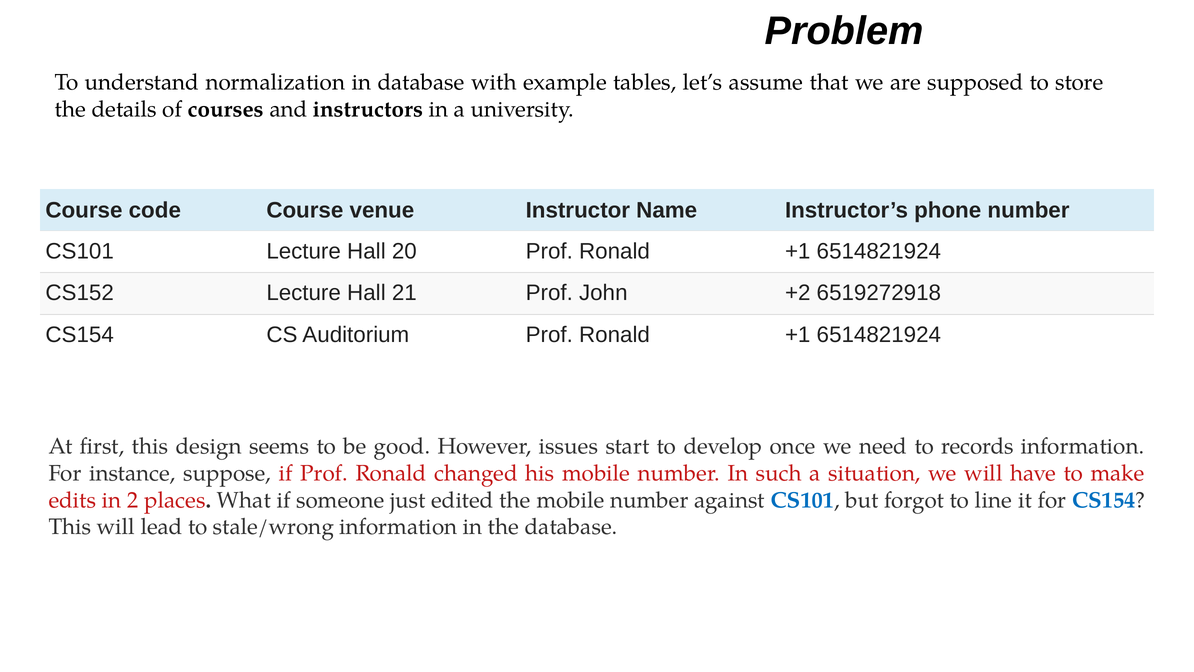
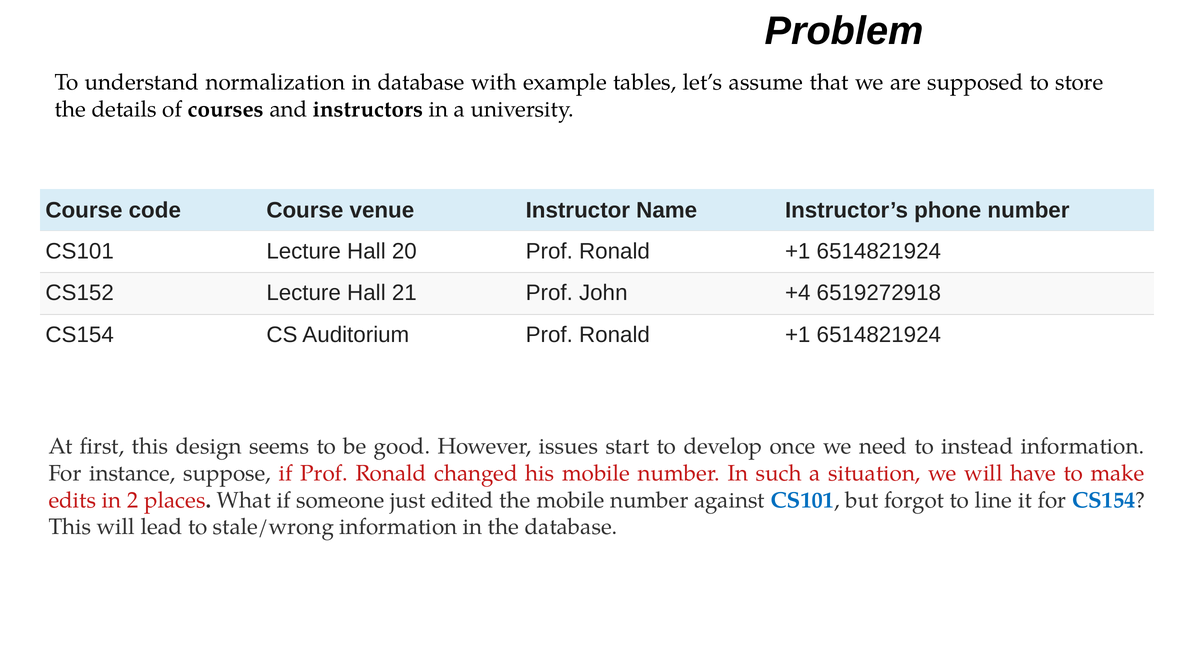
+2: +2 -> +4 (798, 293)
records: records -> instead (977, 446)
